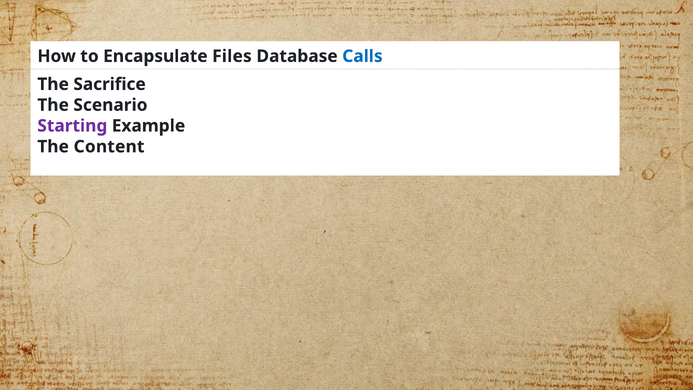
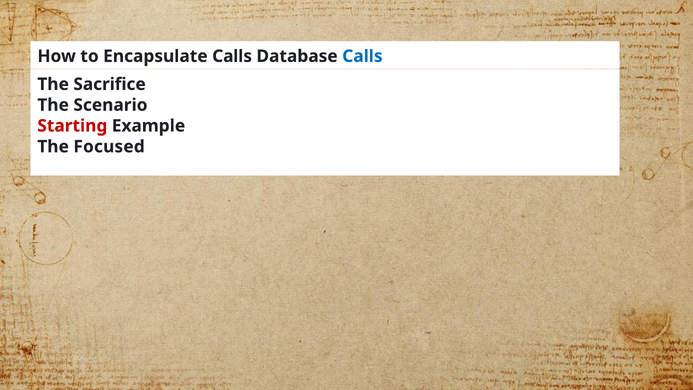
Encapsulate Files: Files -> Calls (232, 56)
Starting colour: purple -> red (72, 126)
Content: Content -> Focused (109, 147)
